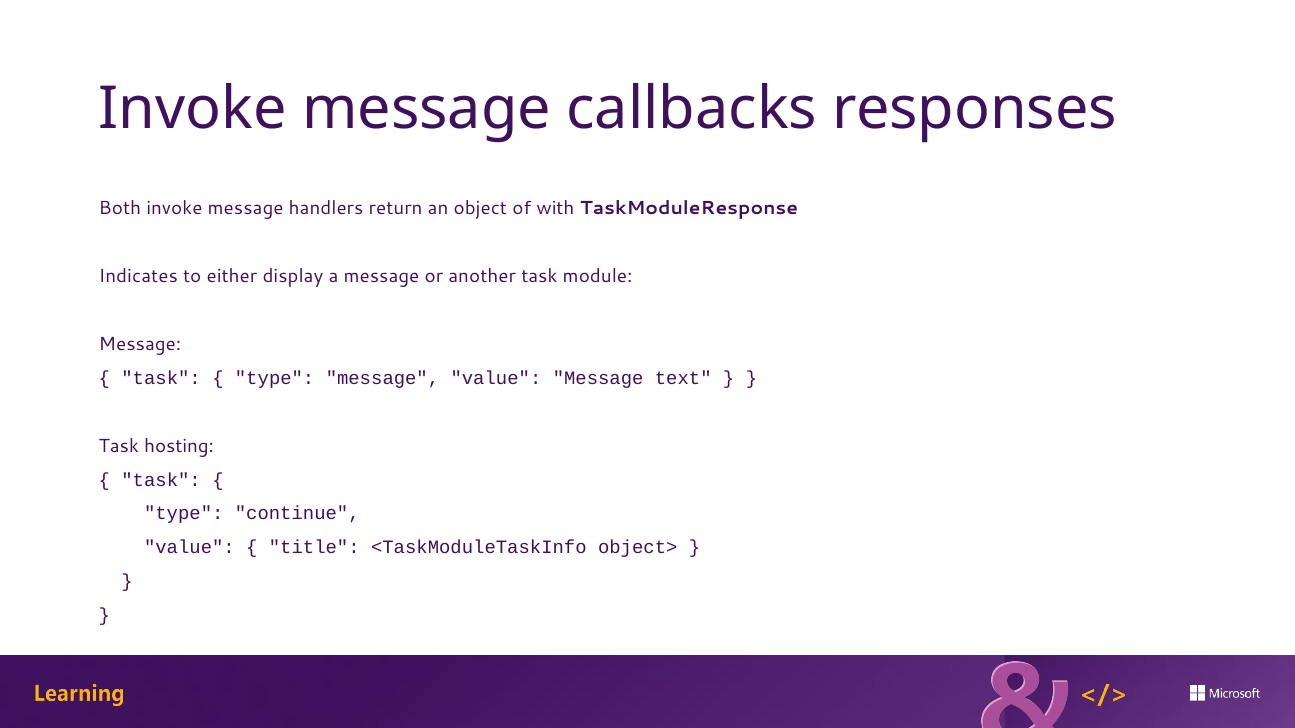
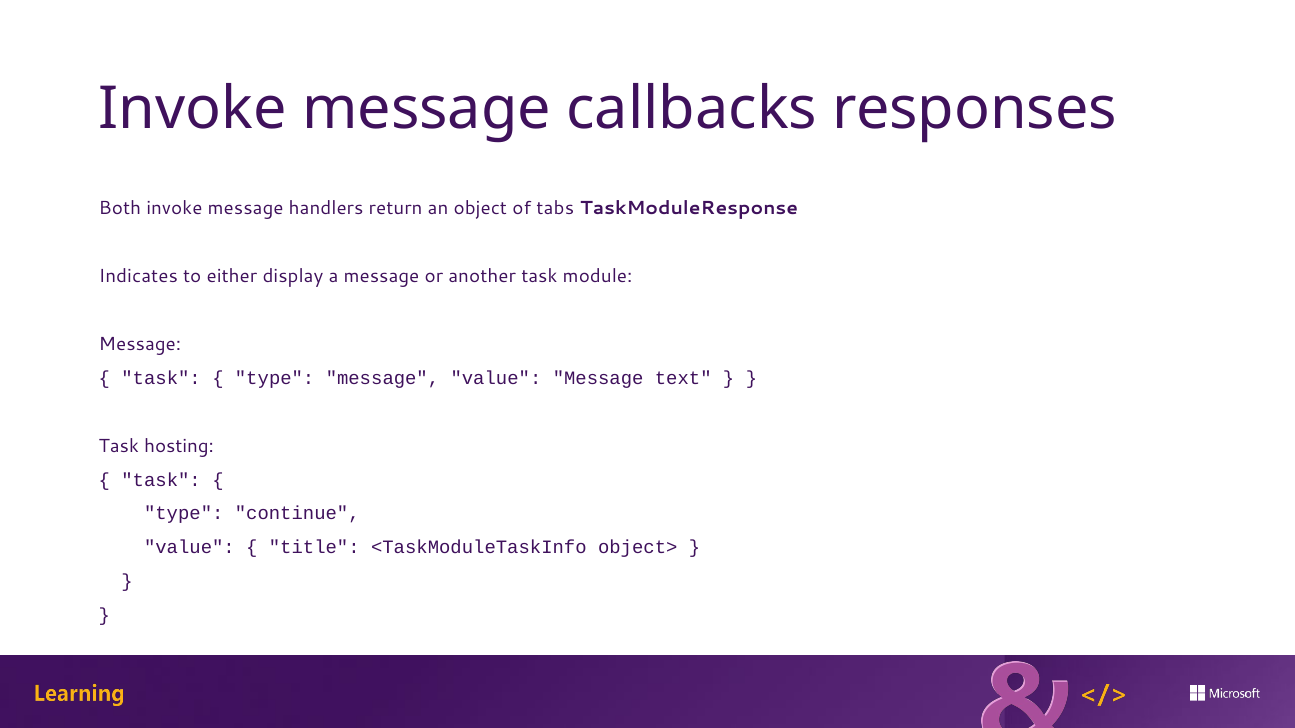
with: with -> tabs (555, 209)
